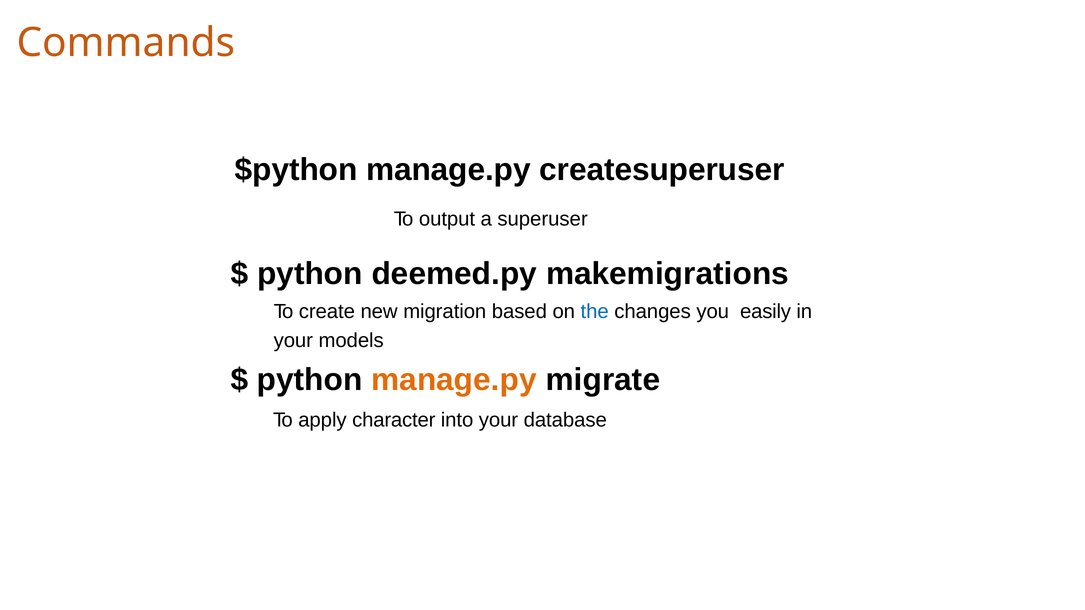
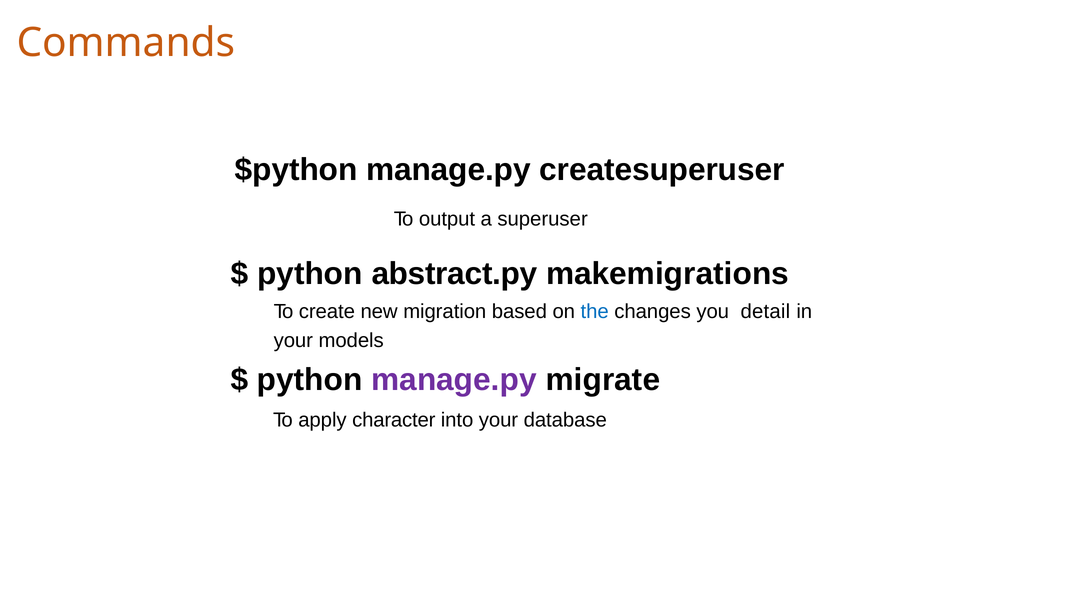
deemed.py: deemed.py -> abstract.py (454, 274)
easily: easily -> detail (765, 312)
manage.py colour: orange -> purple (454, 380)
